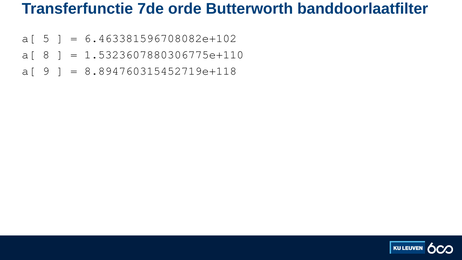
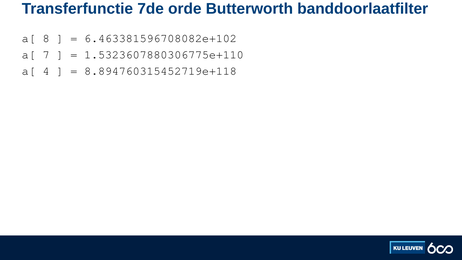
5: 5 -> 8 (46, 38)
8: 8 -> 7 (46, 55)
9: 9 -> 4 (46, 71)
